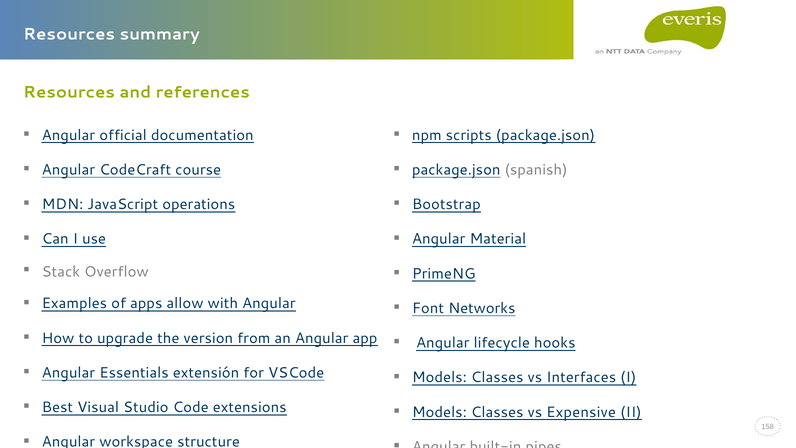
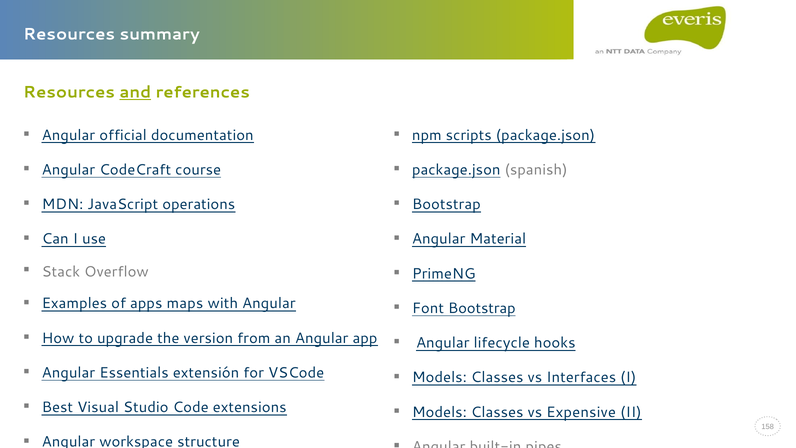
and underline: none -> present (135, 92)
allow: allow -> maps (185, 303)
Font Networks: Networks -> Bootstrap (482, 308)
